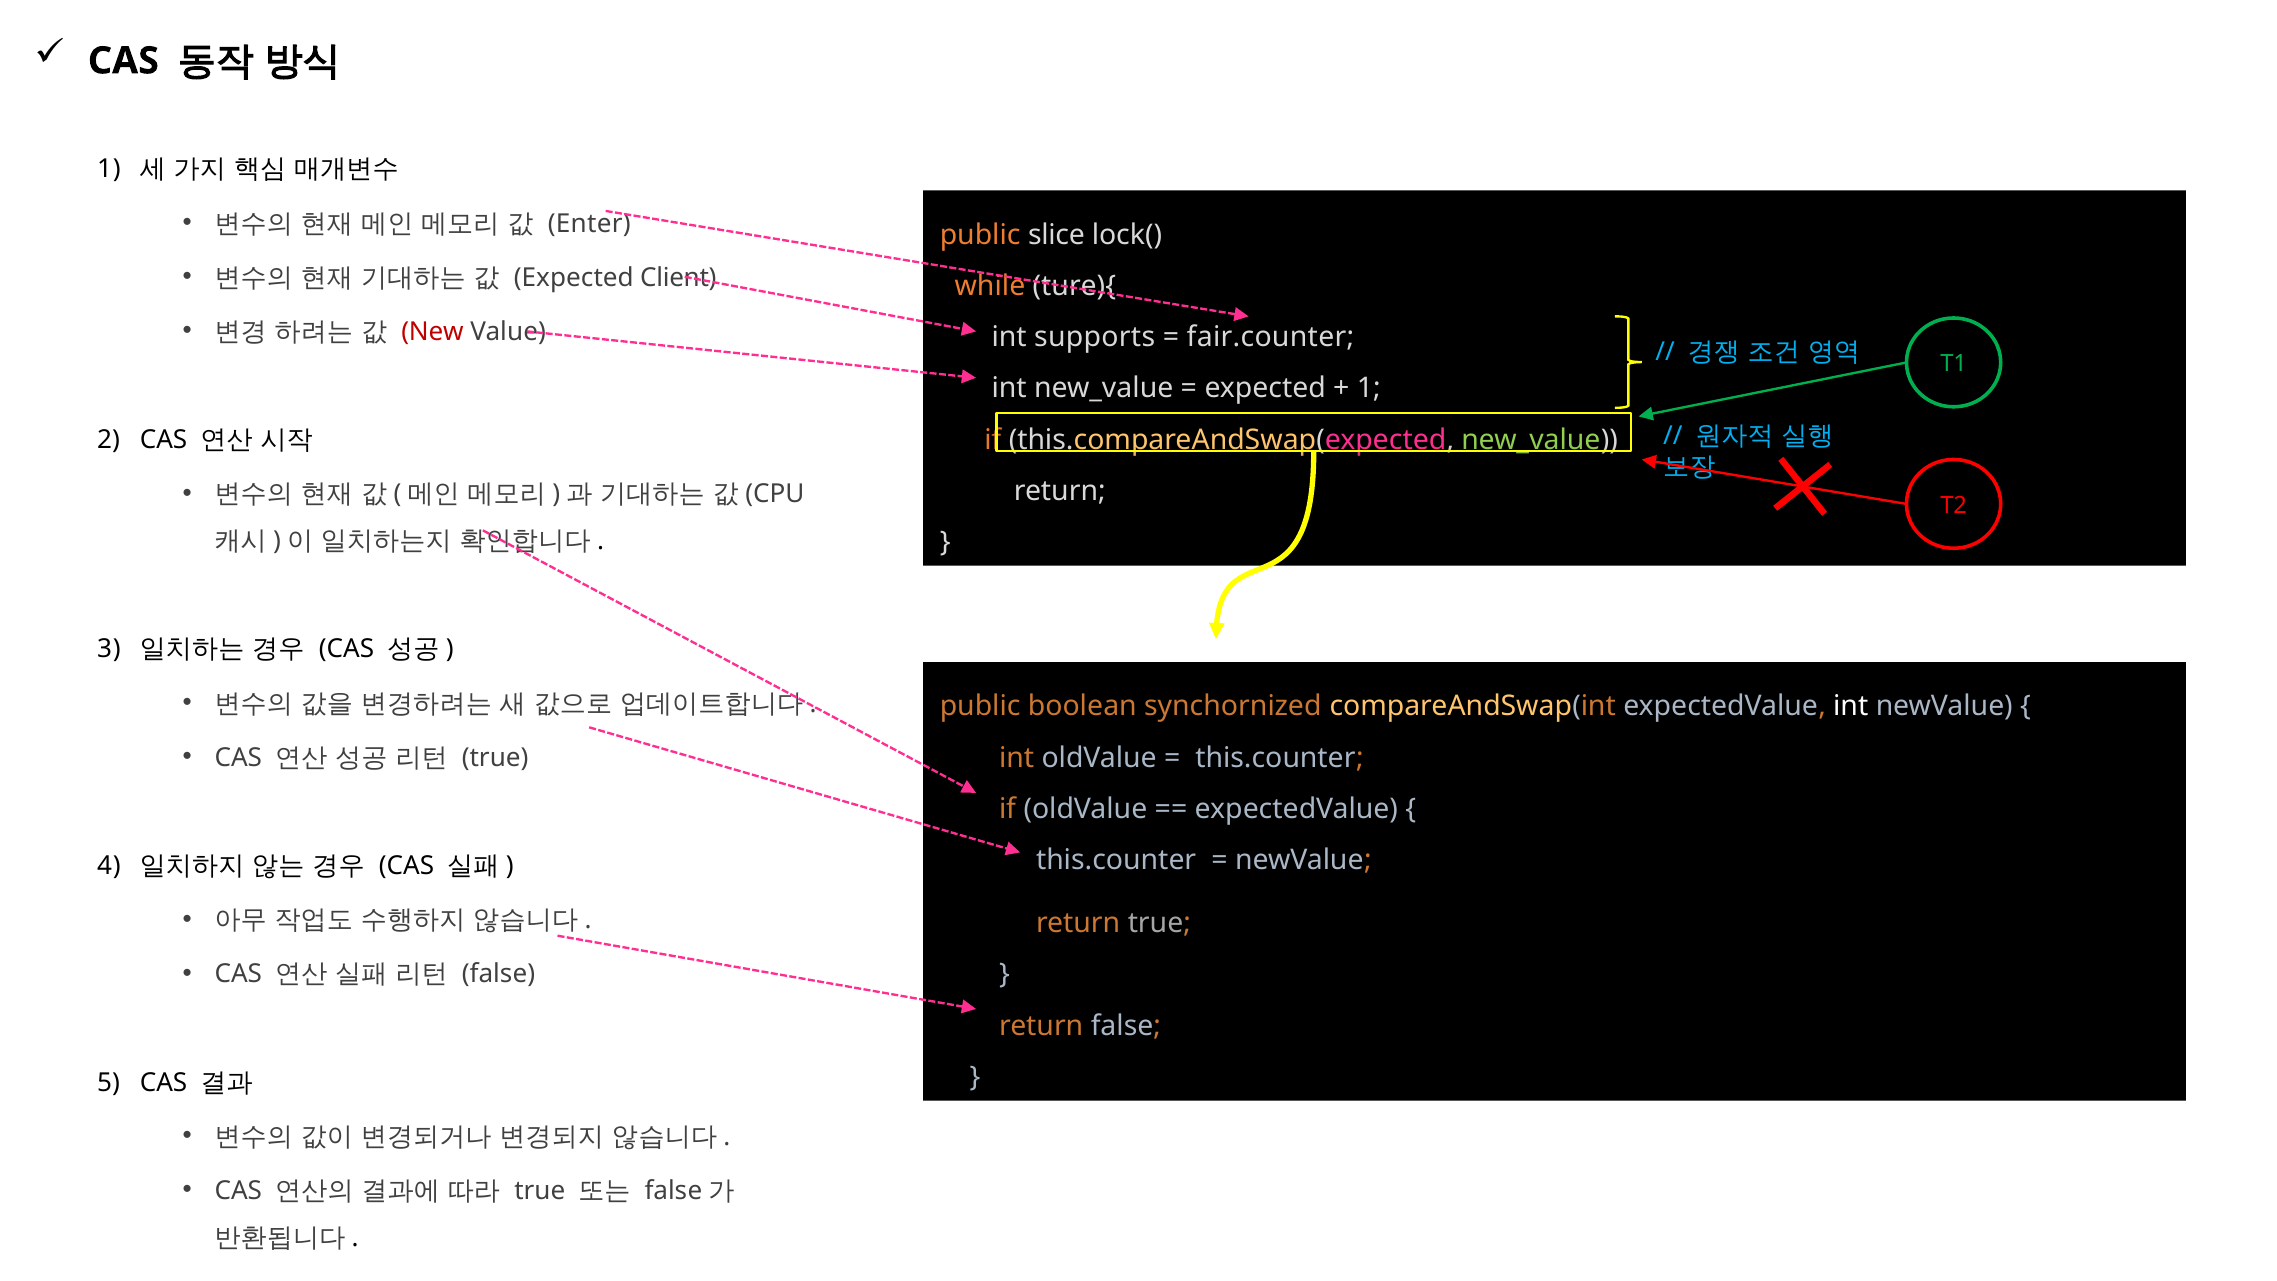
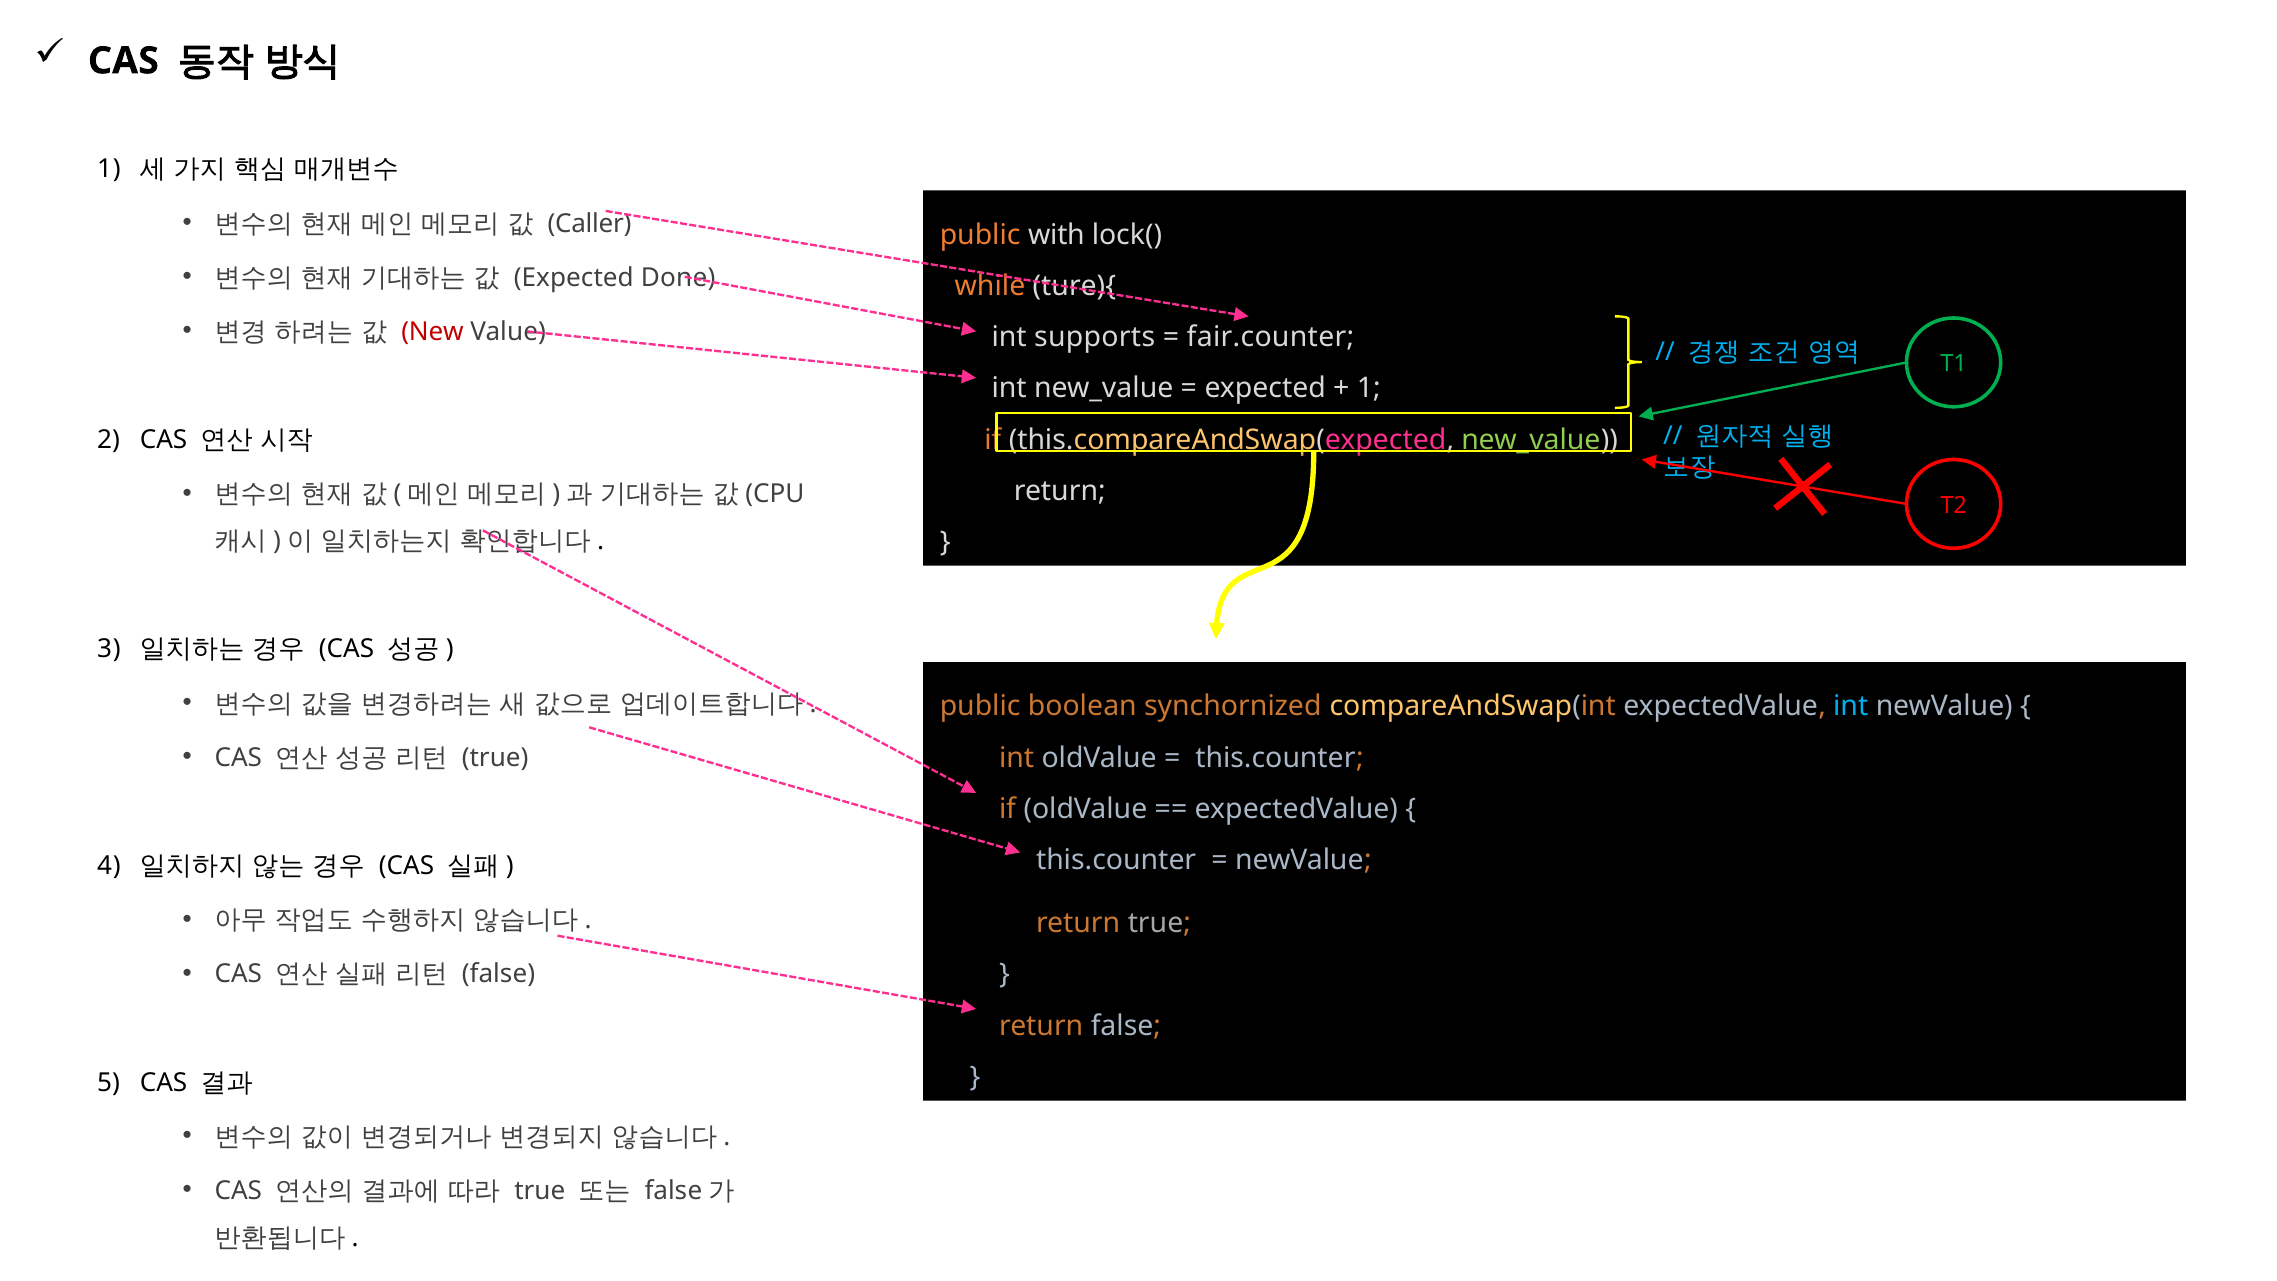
Enter: Enter -> Caller (590, 223)
slice: slice -> with (1056, 235)
Client: Client -> Done (678, 278)
int colour: white -> light blue (1851, 706)
